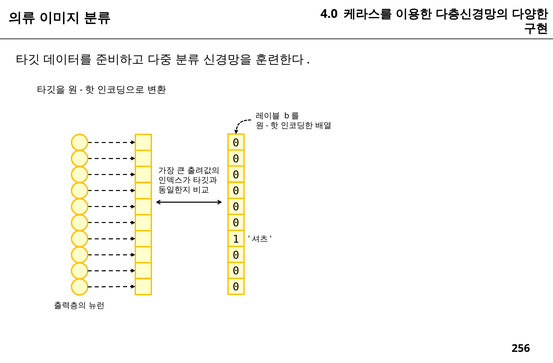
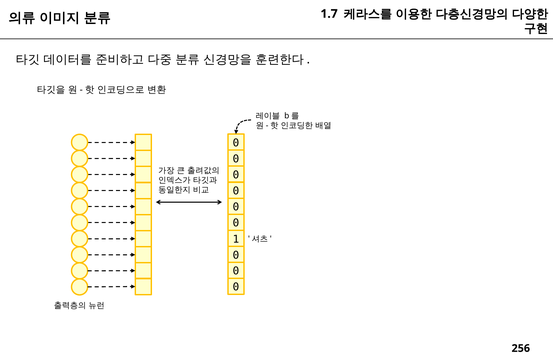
4.0: 4.0 -> 1.7 (329, 14)
